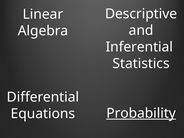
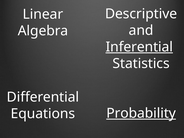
Inferential underline: none -> present (139, 47)
